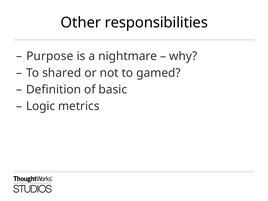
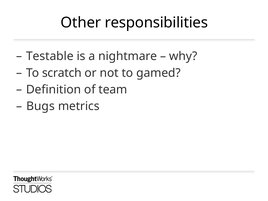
Purpose: Purpose -> Testable (50, 56)
shared: shared -> scratch (62, 73)
basic: basic -> team (113, 90)
Logic: Logic -> Bugs (40, 106)
